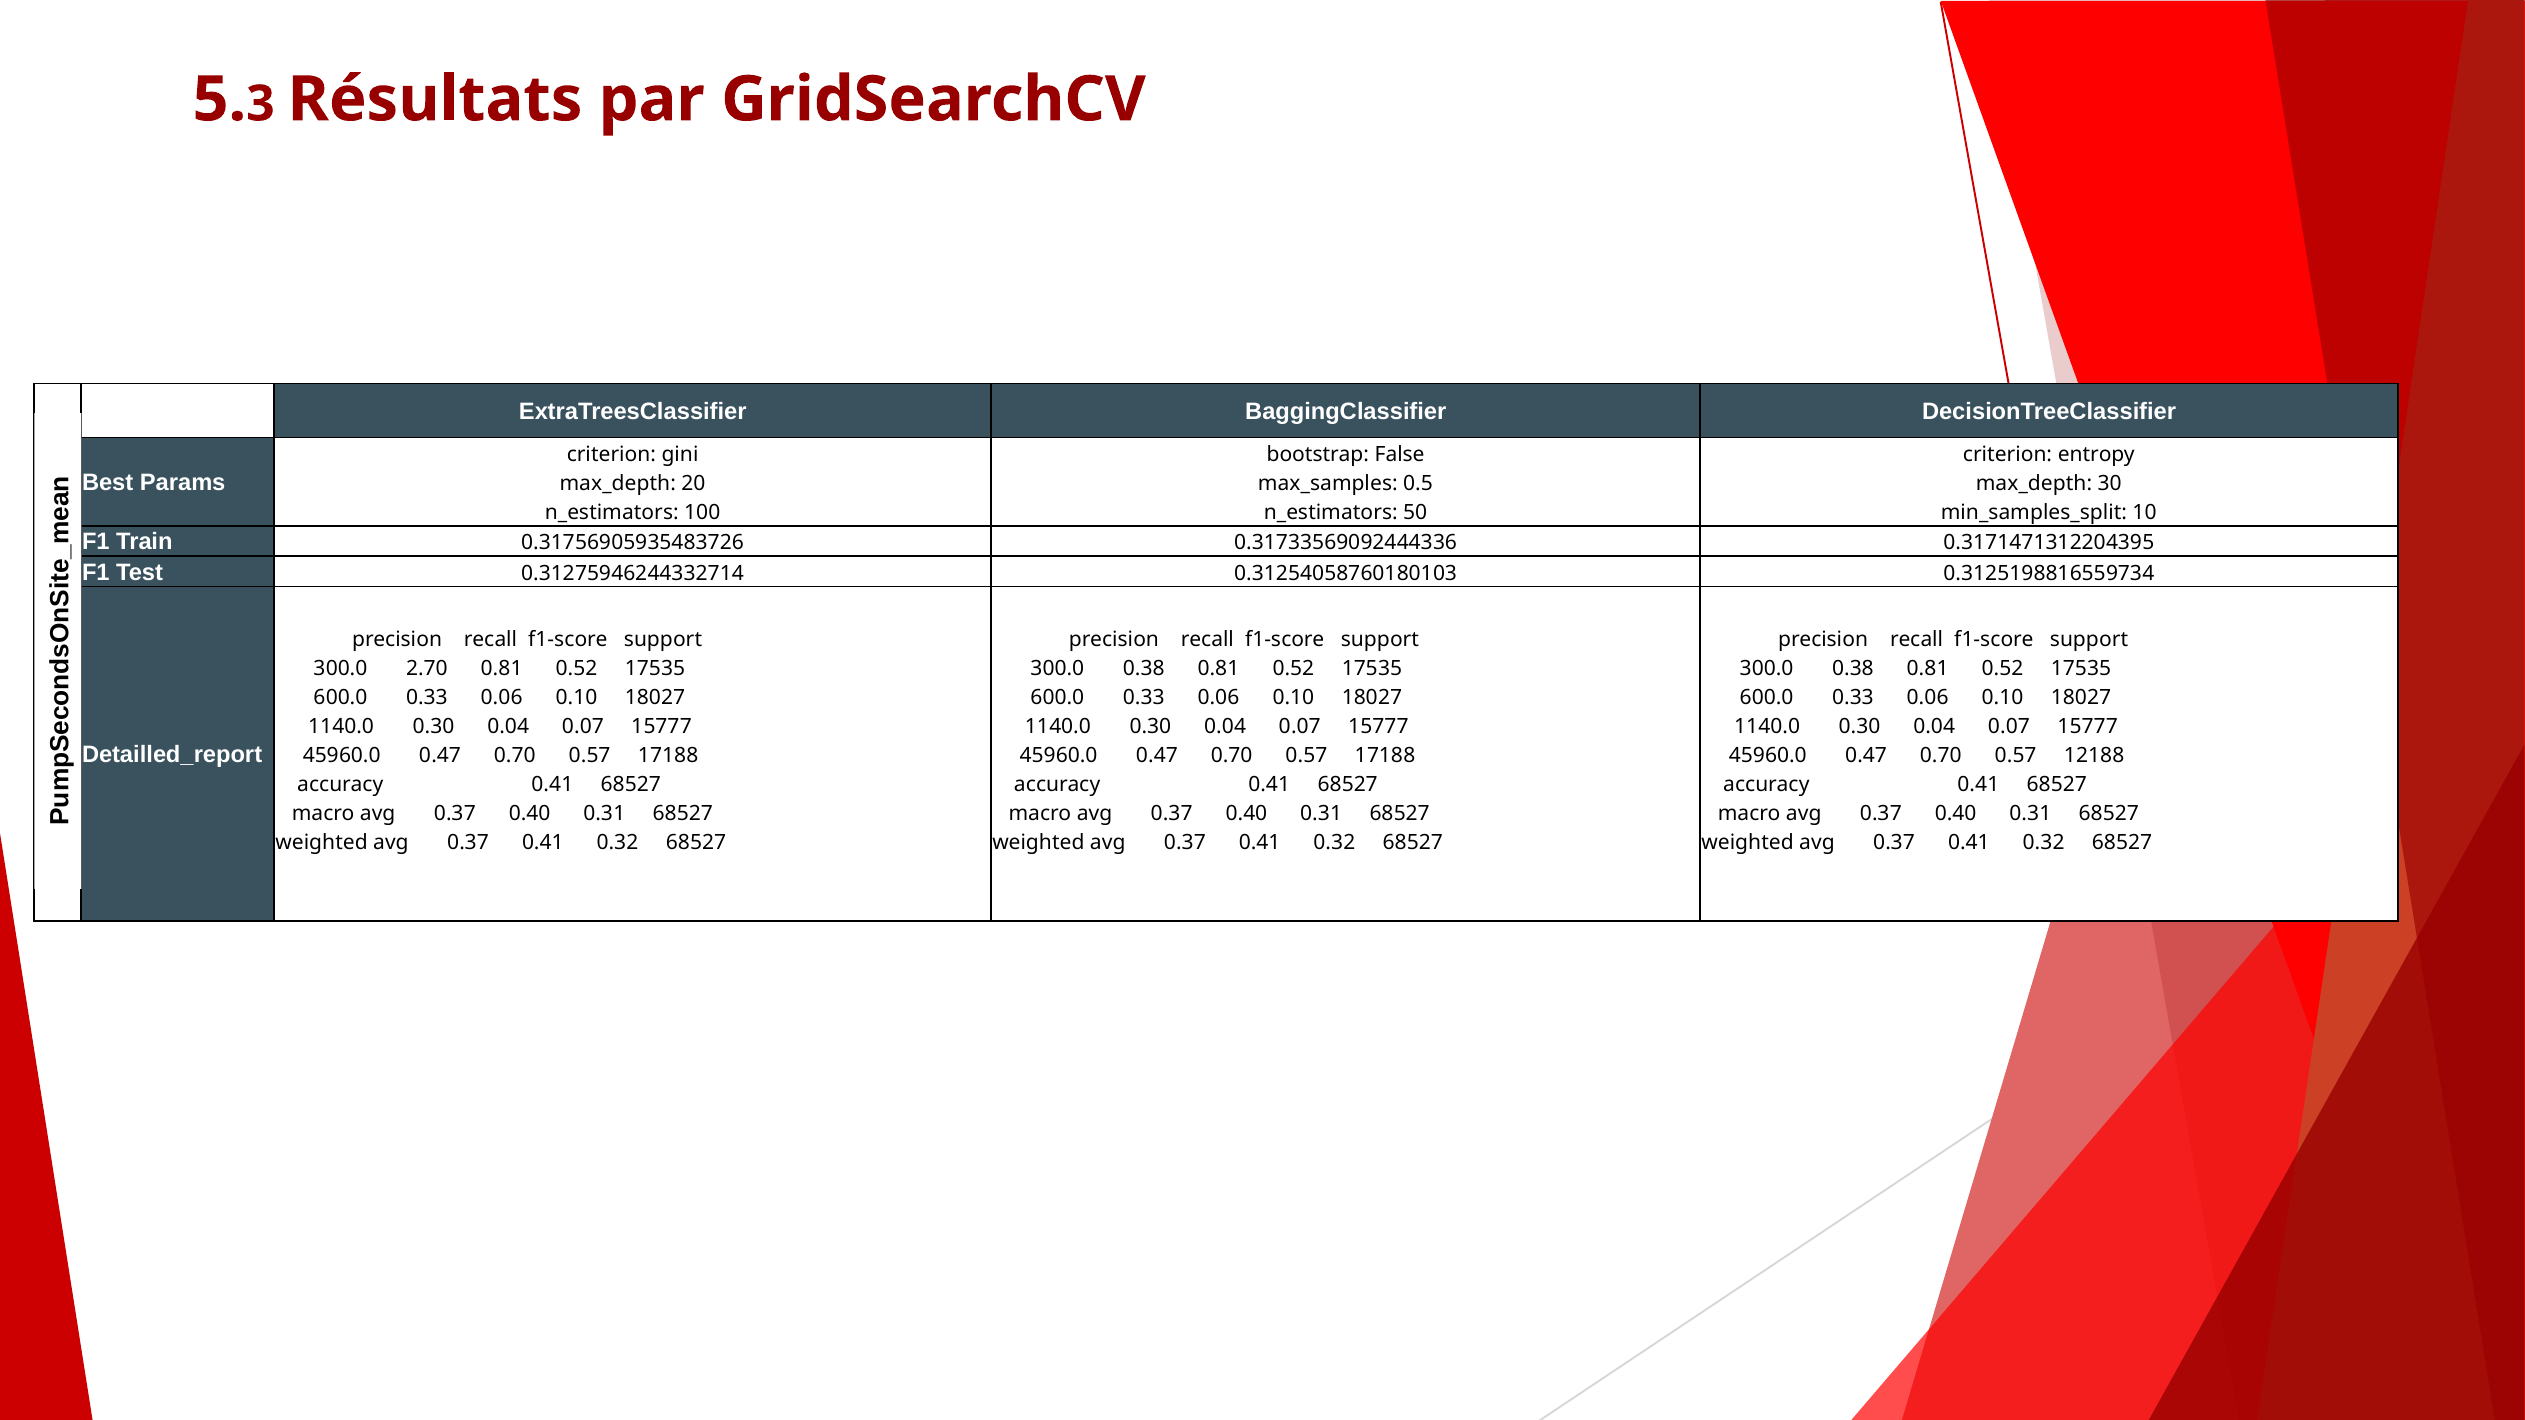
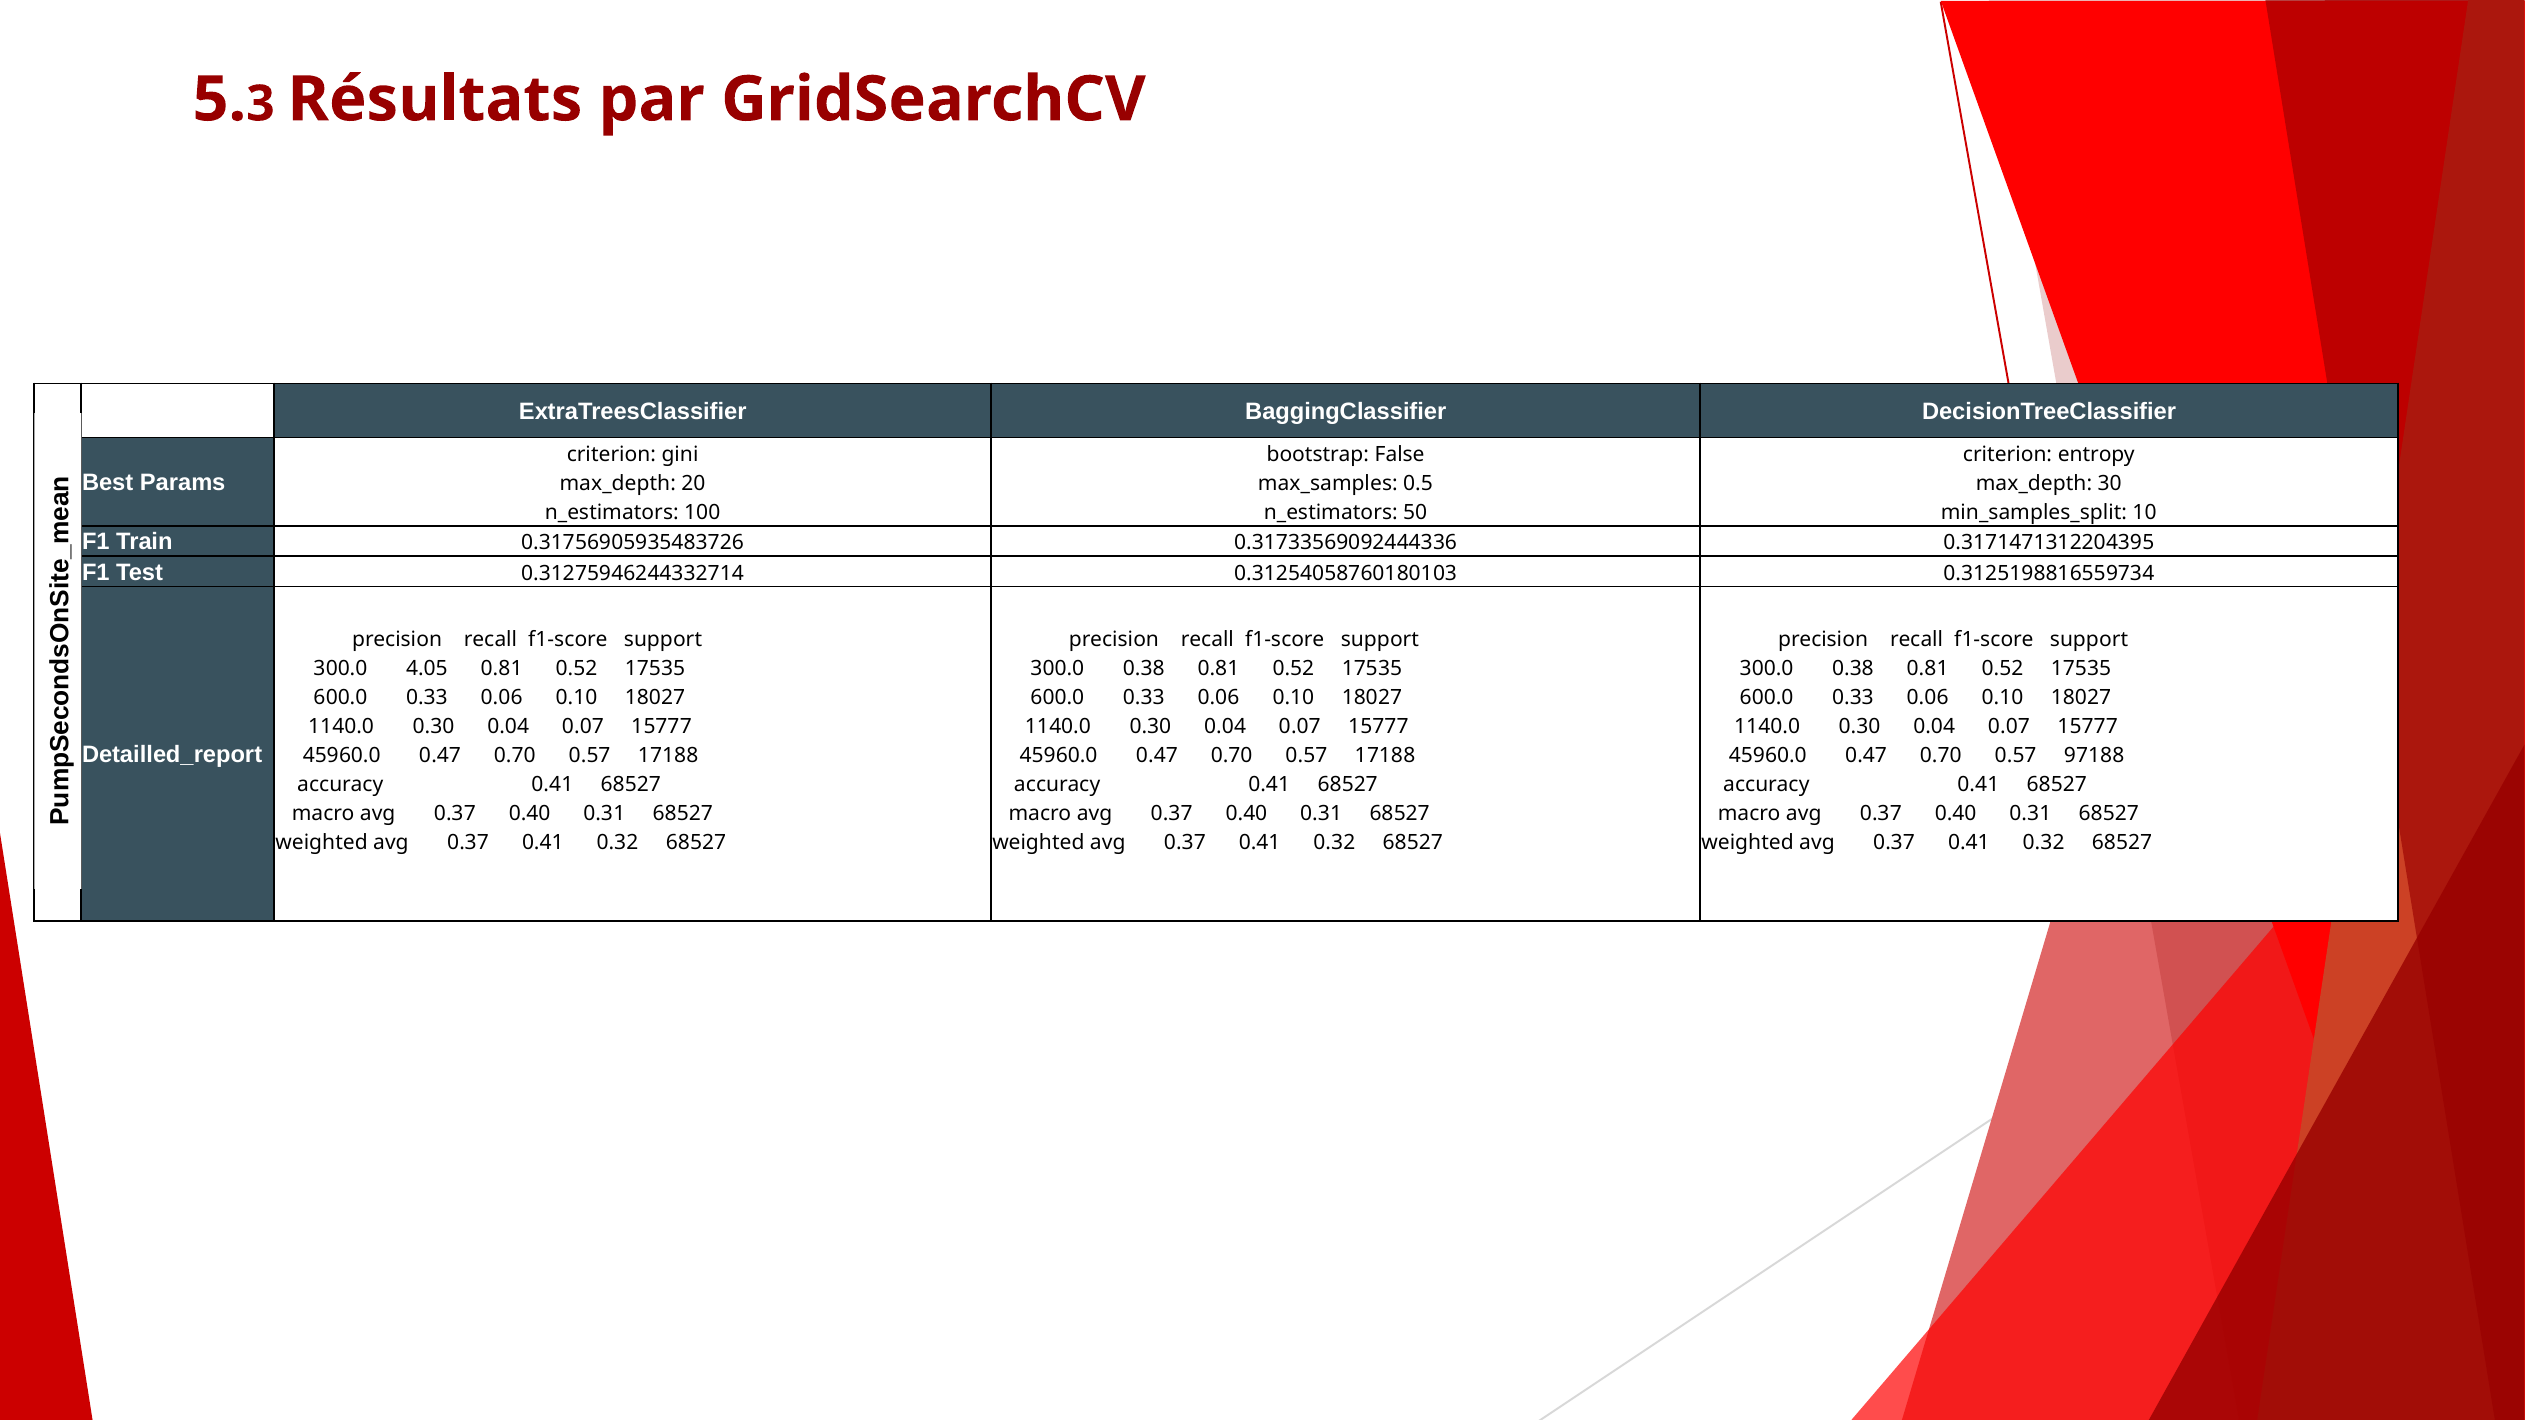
2.70: 2.70 -> 4.05 (427, 669)
12188: 12188 -> 97188 (2094, 756)
